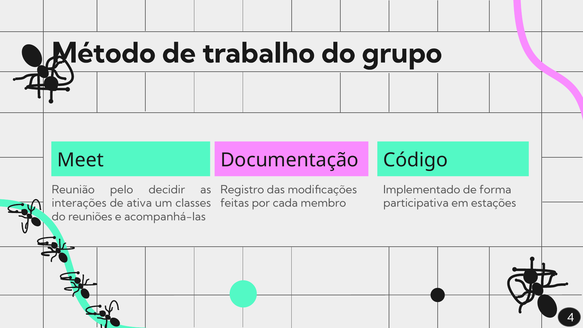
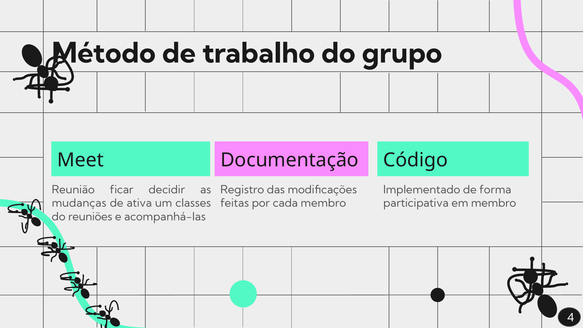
pelo: pelo -> ficar (122, 190)
interações: interações -> mudanças (79, 203)
em estações: estações -> membro (494, 203)
